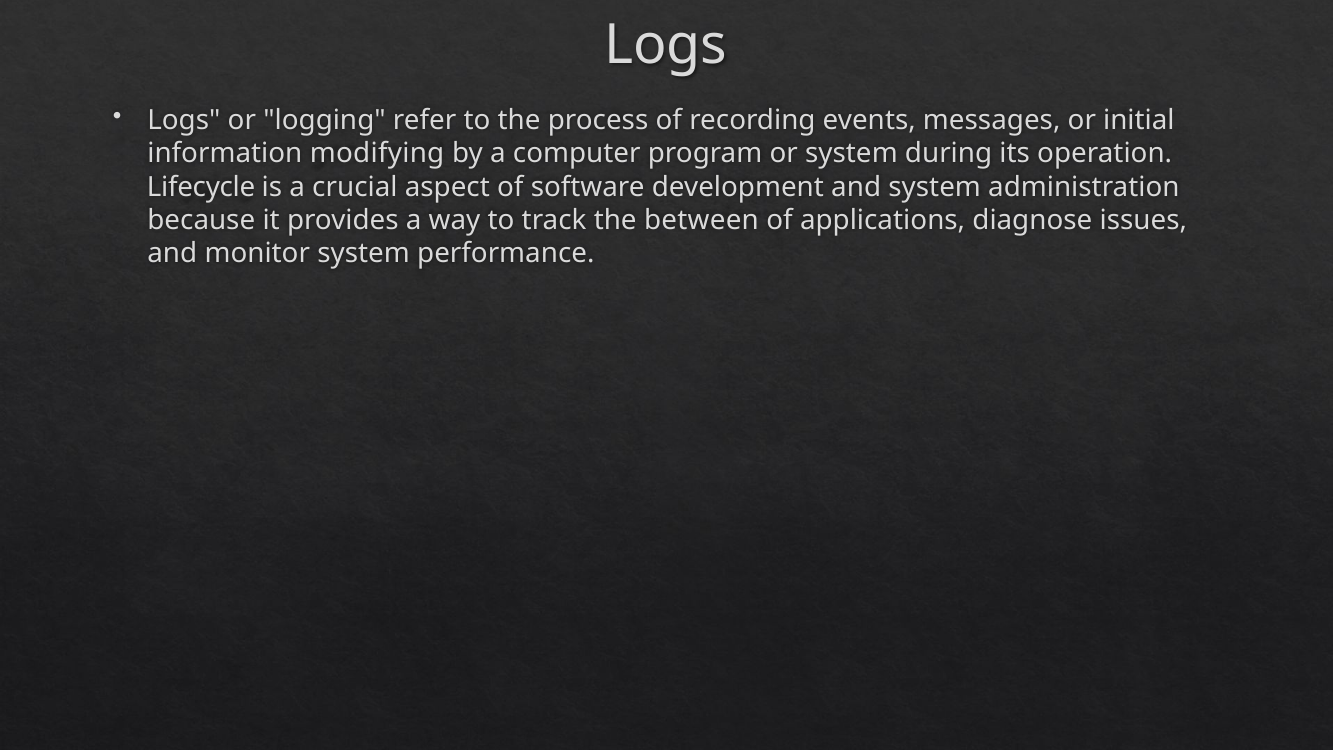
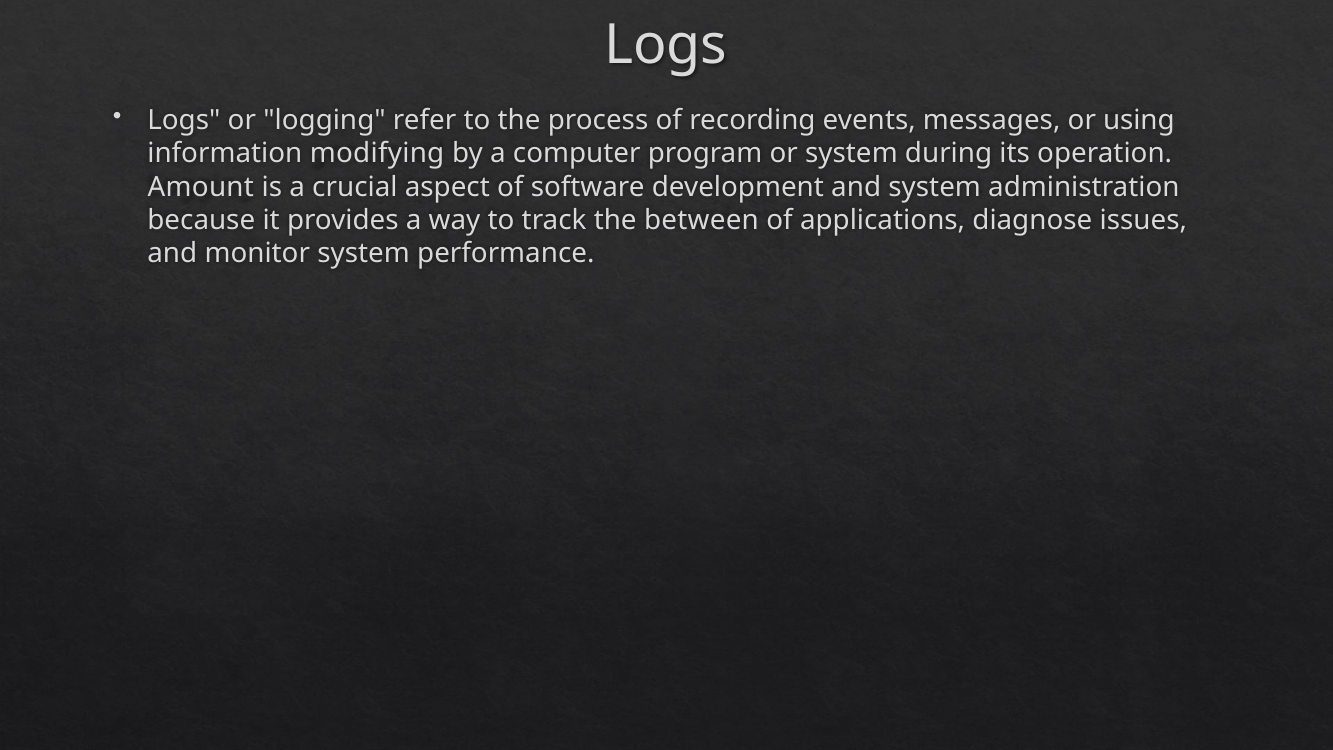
initial: initial -> using (1139, 120)
Lifecycle: Lifecycle -> Amount (201, 187)
